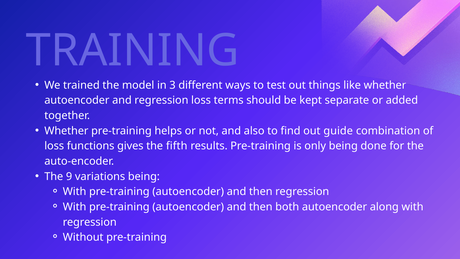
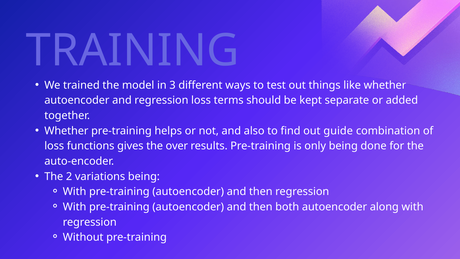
fifth: fifth -> over (177, 146)
9: 9 -> 2 (69, 176)
